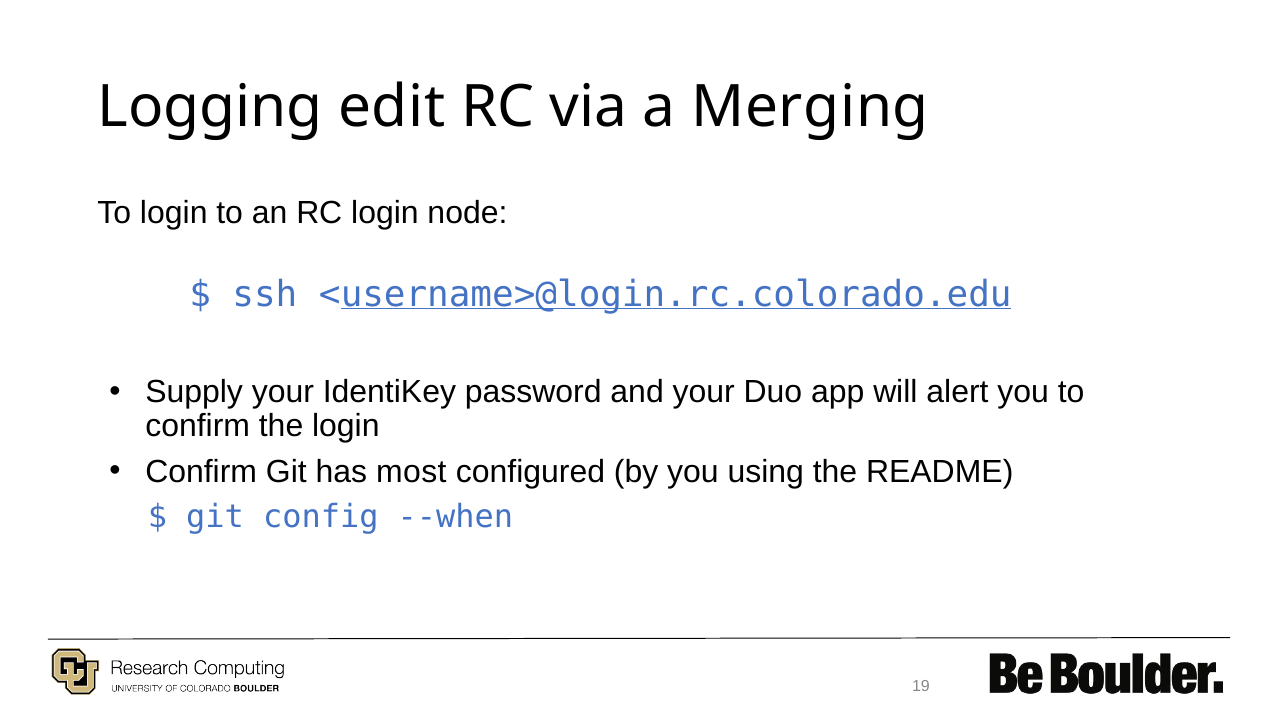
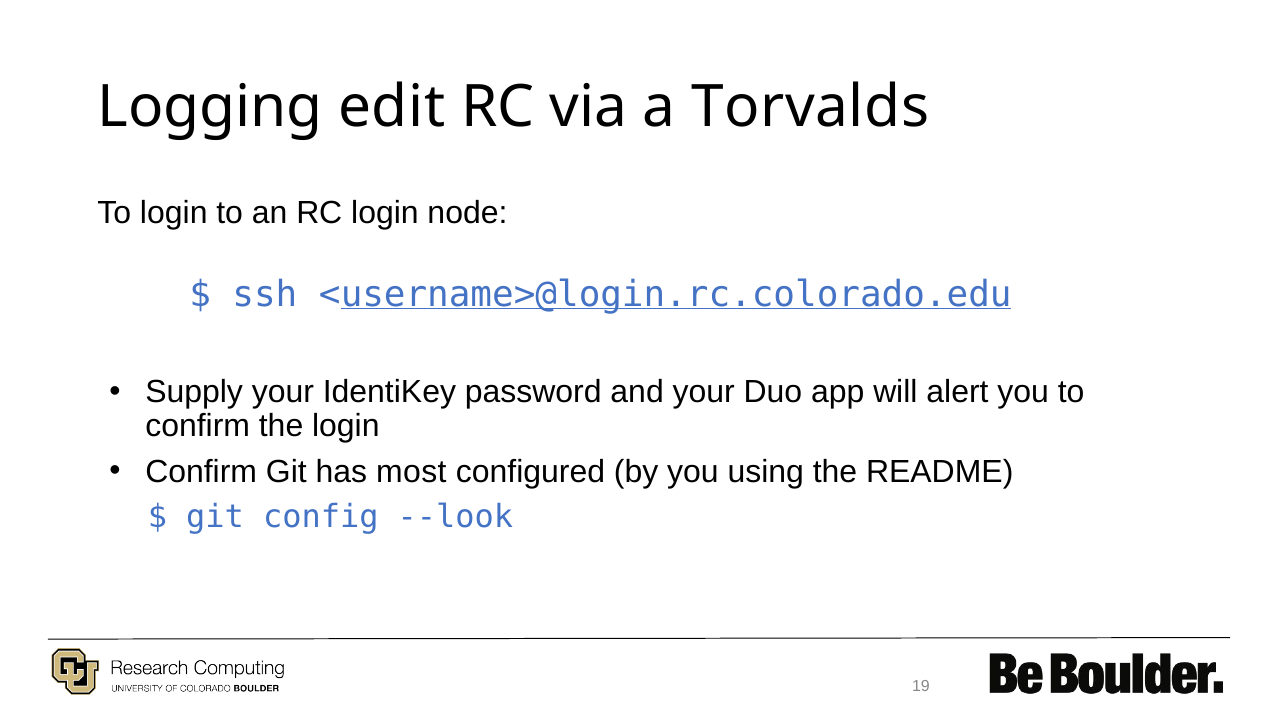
Merging: Merging -> Torvalds (810, 107)
--when: --when -> --look (455, 517)
